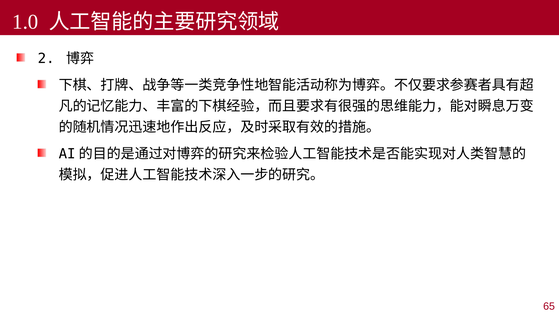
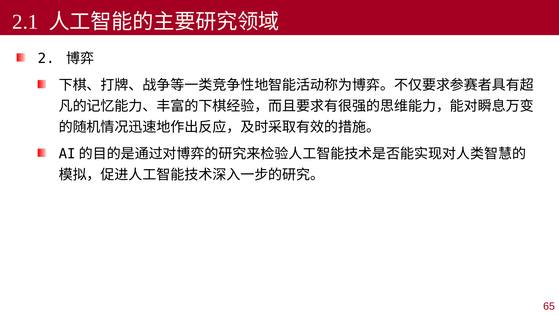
1.0: 1.0 -> 2.1 (25, 22)
